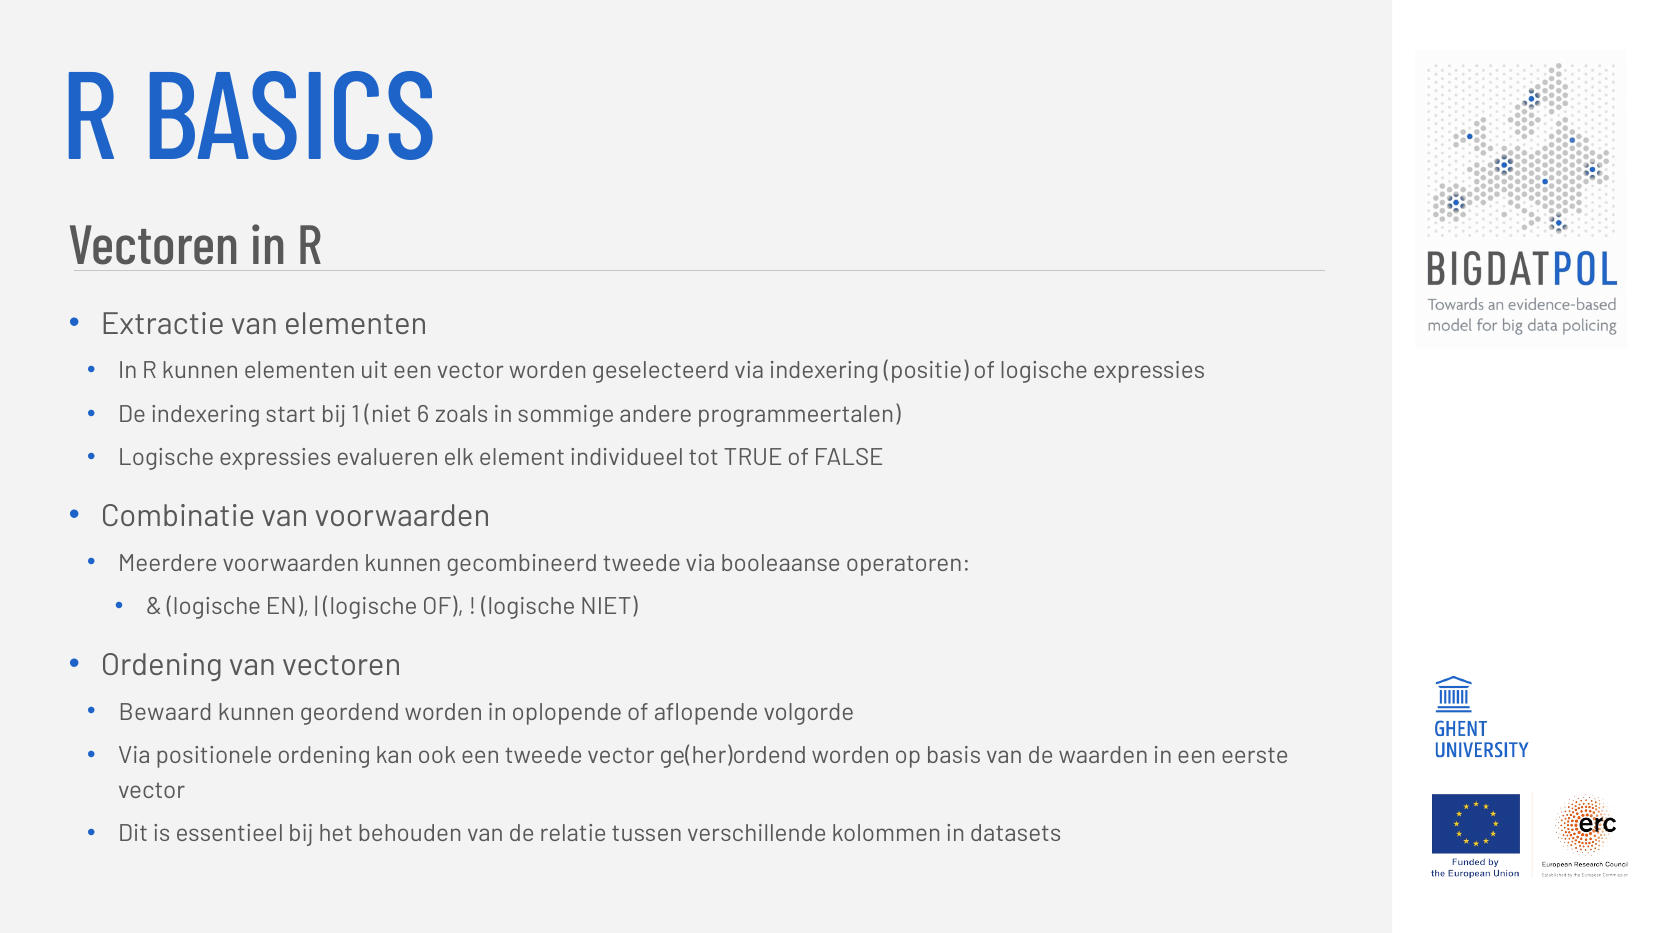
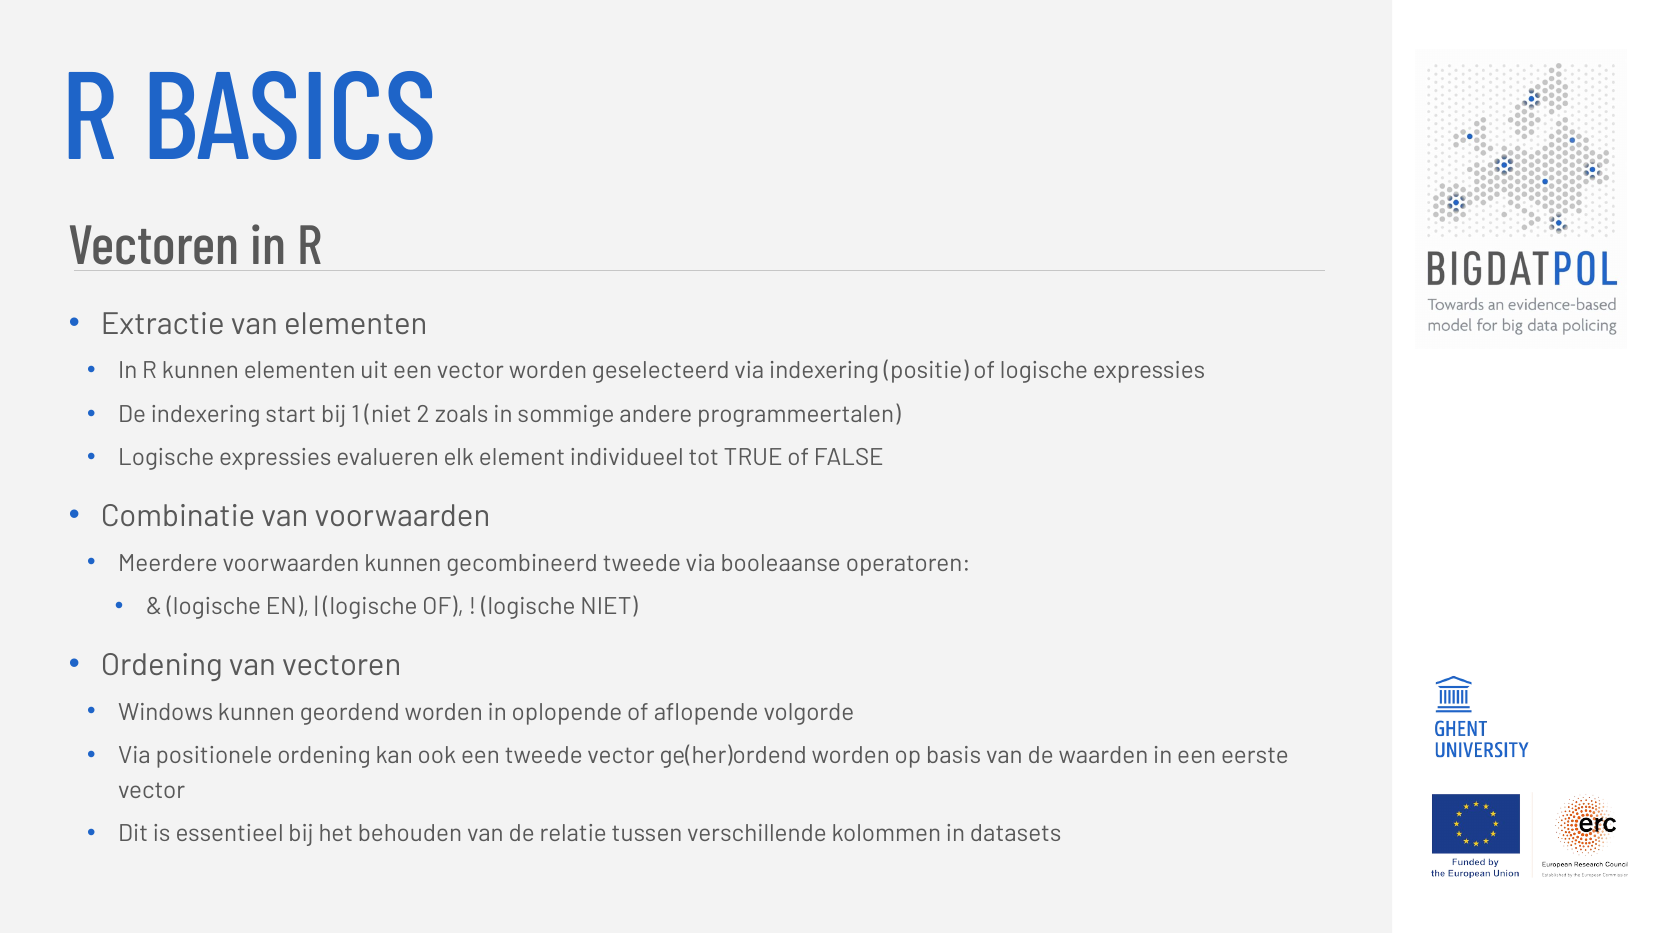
6: 6 -> 2 (423, 414)
Bewaard: Bewaard -> Windows (166, 712)
